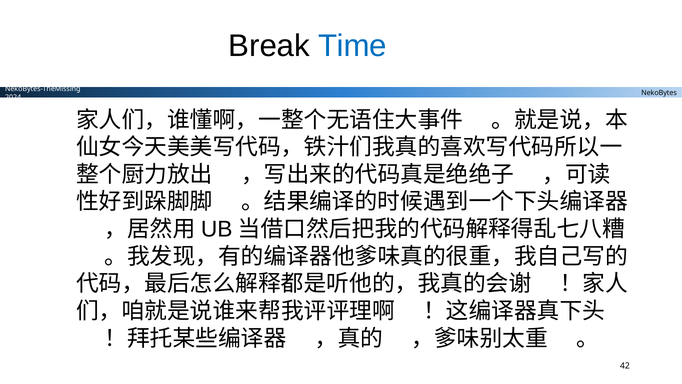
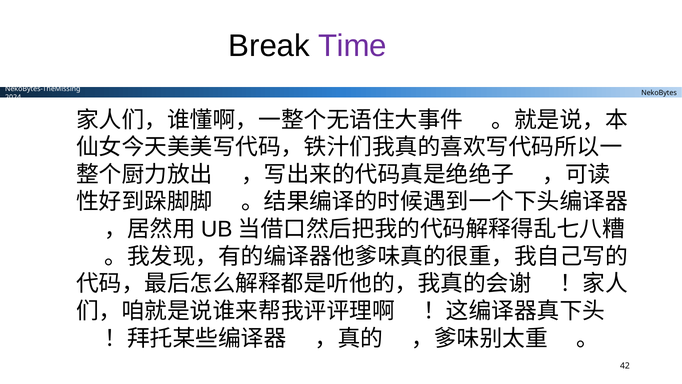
Time colour: blue -> purple (352, 46)
